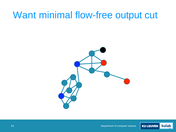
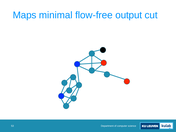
Want: Want -> Maps (25, 15)
